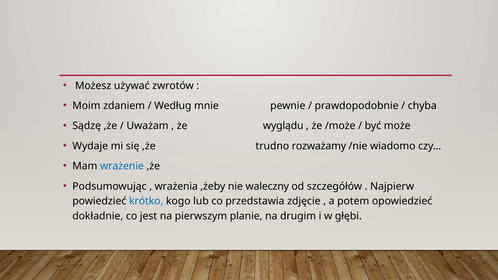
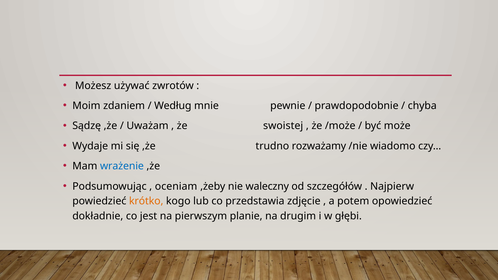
wyglądu: wyglądu -> swoistej (283, 126)
wrażenia: wrażenia -> oceniam (176, 186)
krótko colour: blue -> orange (146, 201)
